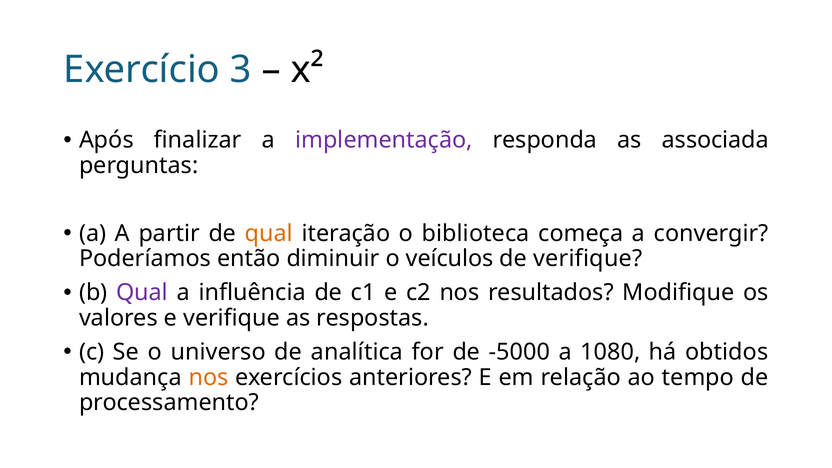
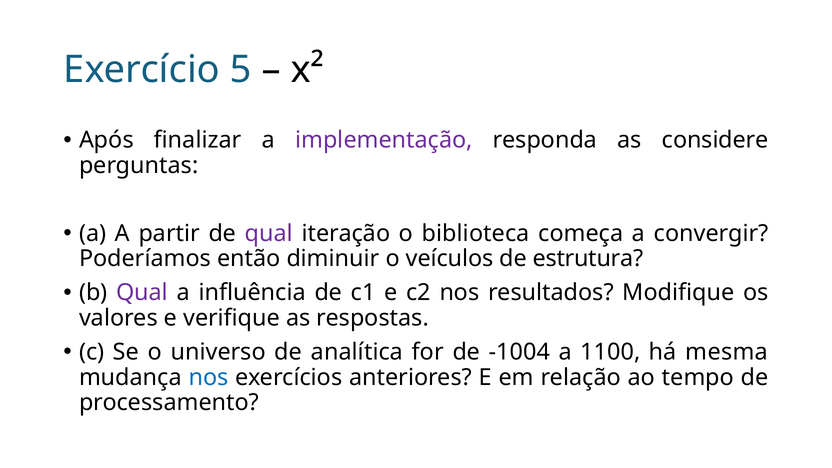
3: 3 -> 5 (241, 70)
associada: associada -> considere (715, 140)
qual colour: orange -> purple (269, 233)
de verifique: verifique -> estrutura (588, 259)
-5000: -5000 -> -1004 (519, 352)
1080: 1080 -> 1100 (610, 352)
obtidos: obtidos -> mesma (727, 352)
nos colour: orange -> blue (208, 377)
